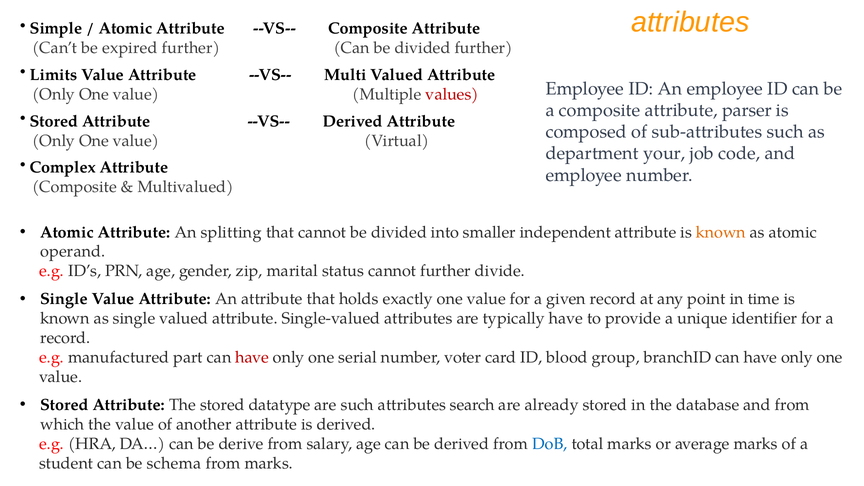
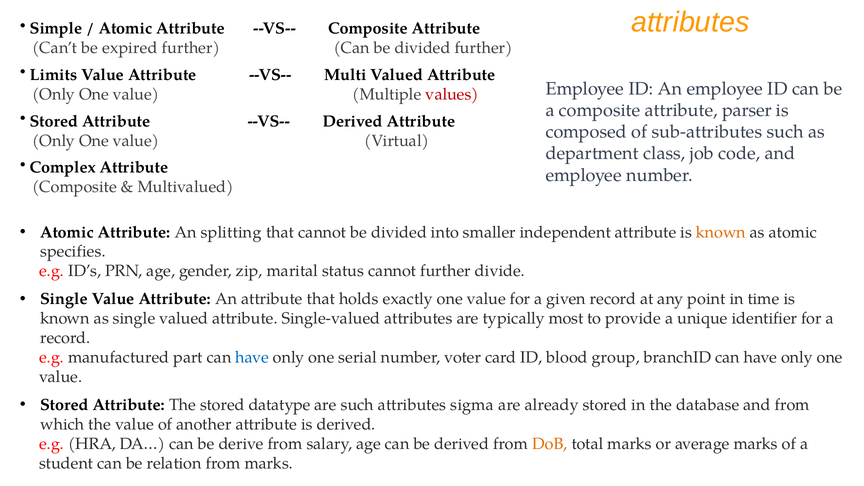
your: your -> class (664, 153)
operand: operand -> specifies (73, 252)
typically have: have -> most (566, 319)
have colour: red -> blue (252, 357)
search: search -> sigma (472, 405)
DoB colour: blue -> orange (550, 444)
schema: schema -> relation (174, 463)
